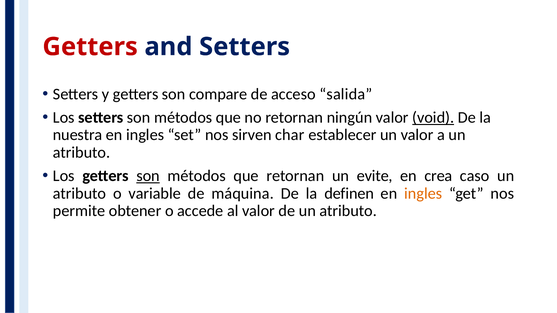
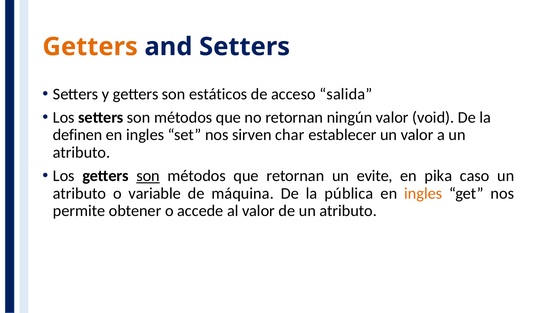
Getters colour: red -> orange (90, 47)
compare: compare -> estáticos (218, 94)
void underline: present -> none (433, 118)
nuestra: nuestra -> definen (78, 135)
crea: crea -> pika (438, 176)
definen: definen -> pública (349, 194)
